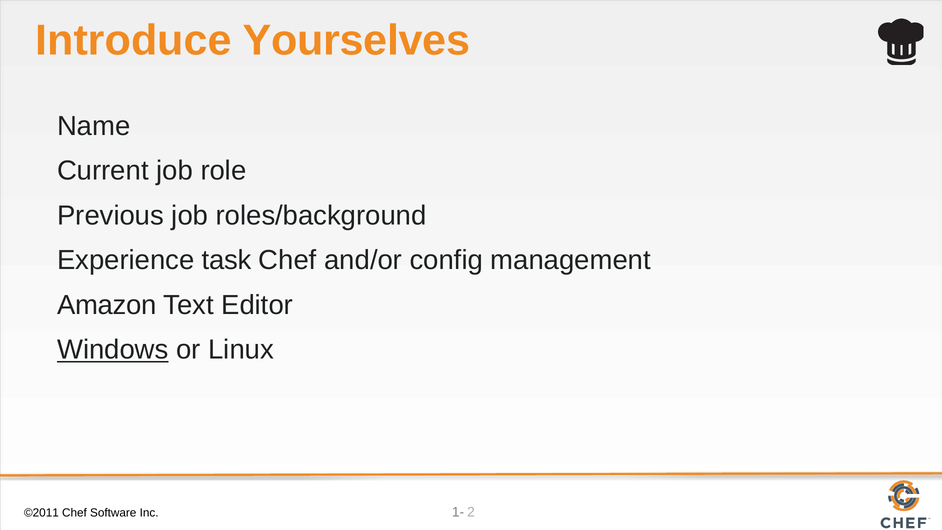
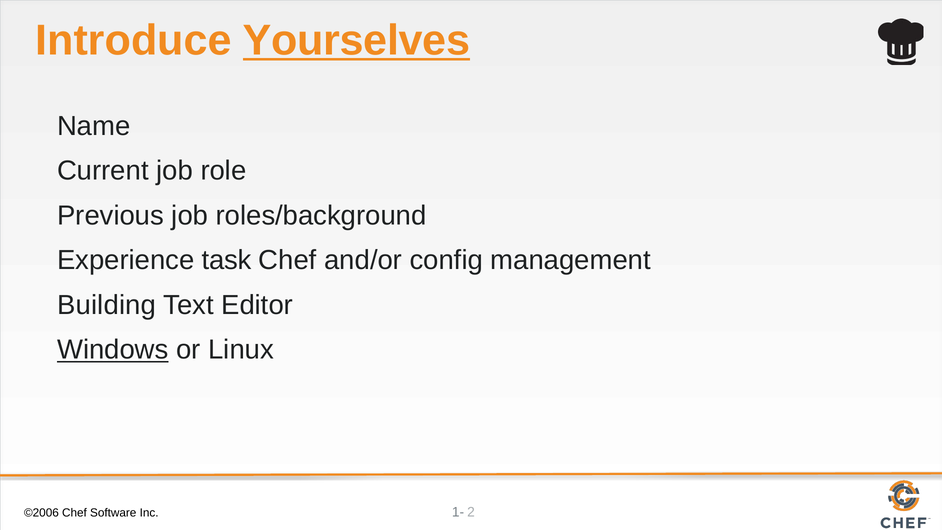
Yourselves underline: none -> present (356, 41)
Amazon: Amazon -> Building (107, 305)
©2011: ©2011 -> ©2006 (41, 513)
